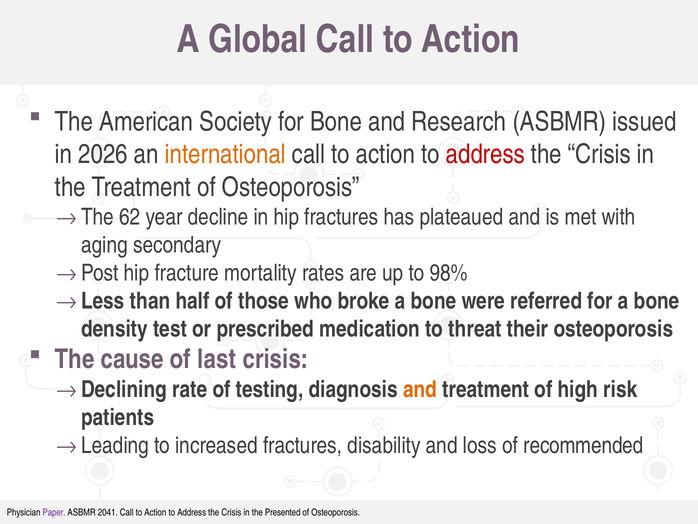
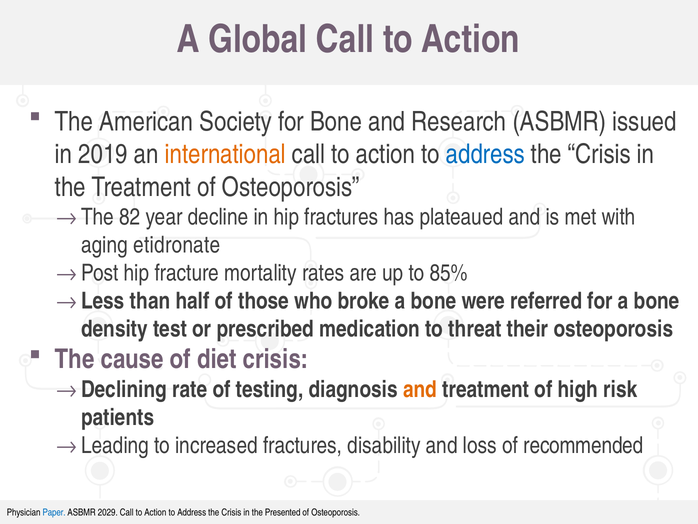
2026: 2026 -> 2019 (103, 154)
address colour: red -> blue (485, 154)
62: 62 -> 82 (130, 217)
secondary: secondary -> etidronate (177, 245)
98%: 98% -> 85% (449, 273)
last: last -> diet (217, 359)
Paper colour: purple -> blue (54, 512)
2041: 2041 -> 2029 (108, 512)
